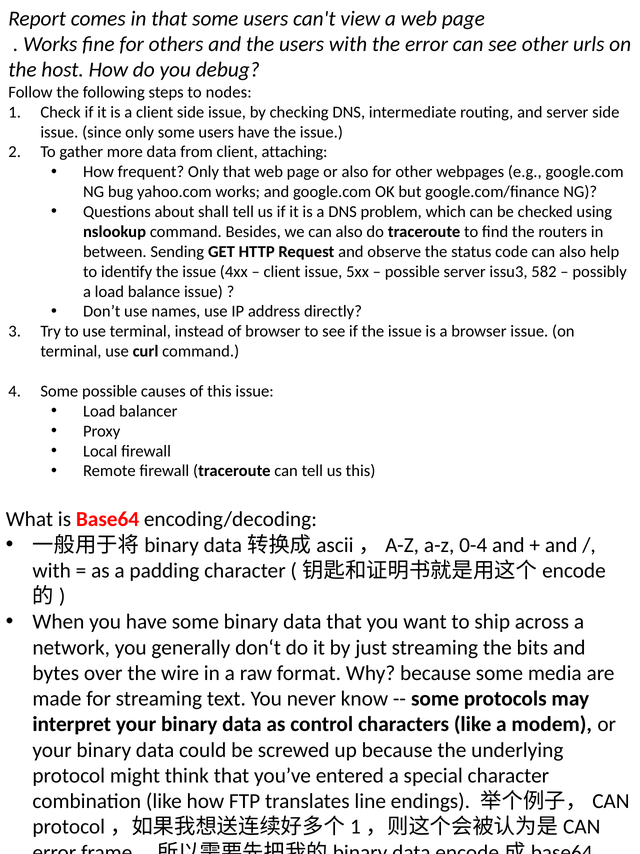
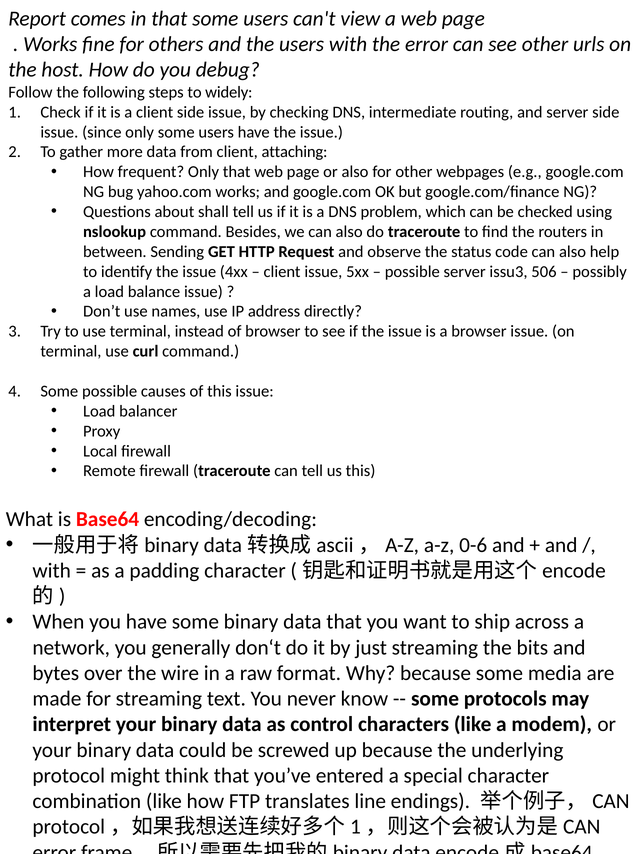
nodes: nodes -> widely (229, 92)
582: 582 -> 506 (544, 271)
0-4: 0-4 -> 0-6 (473, 545)
